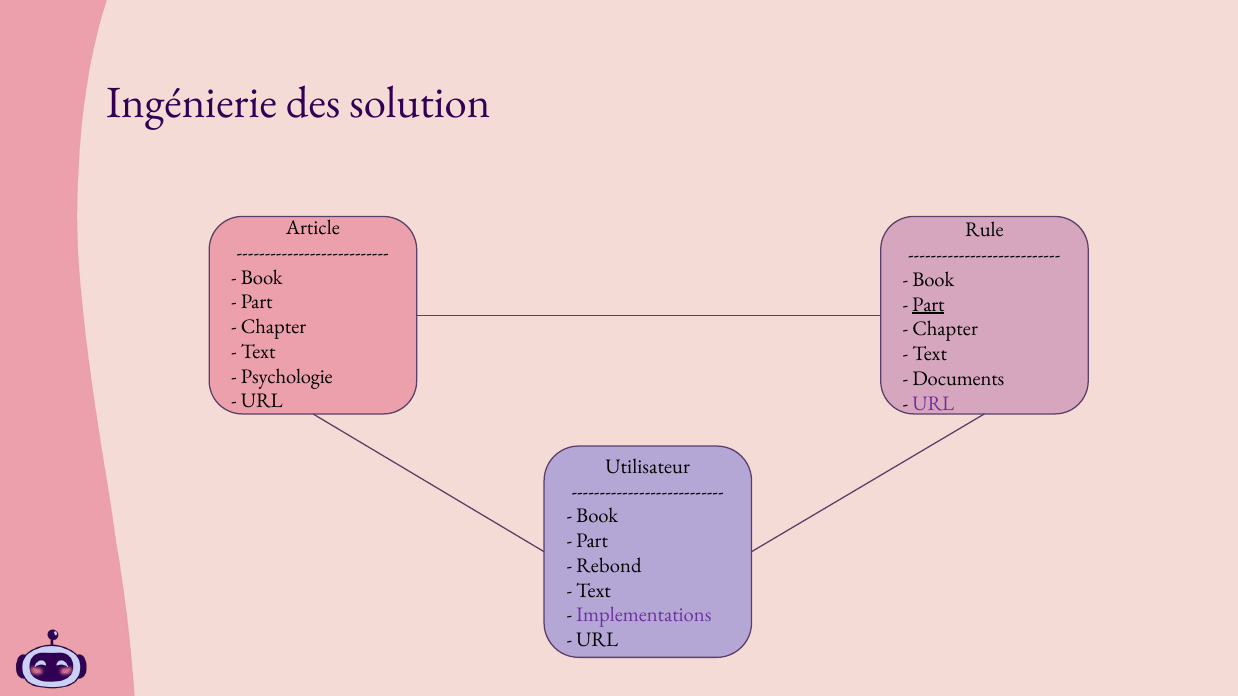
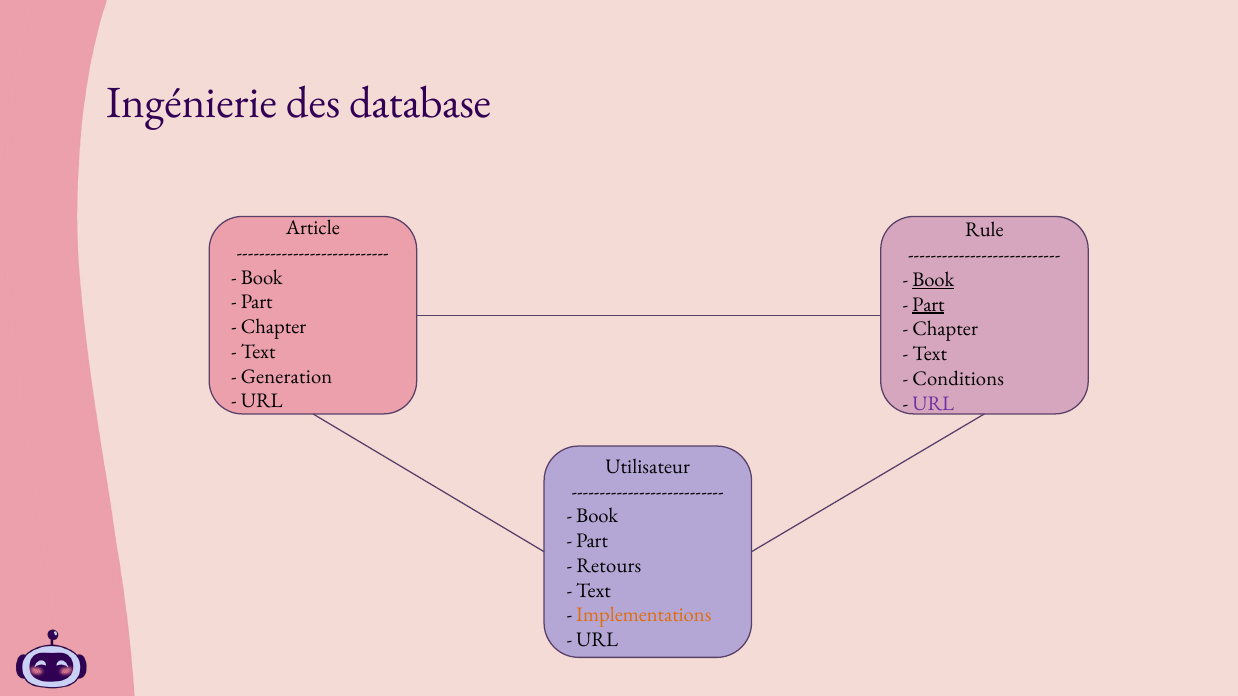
solution: solution -> database (420, 103)
Book underline: none -> present (933, 280)
Psychologie: Psychologie -> Generation (287, 377)
Documents: Documents -> Conditions (958, 379)
Rebond: Rebond -> Retours (609, 566)
Implementations colour: purple -> orange (644, 615)
